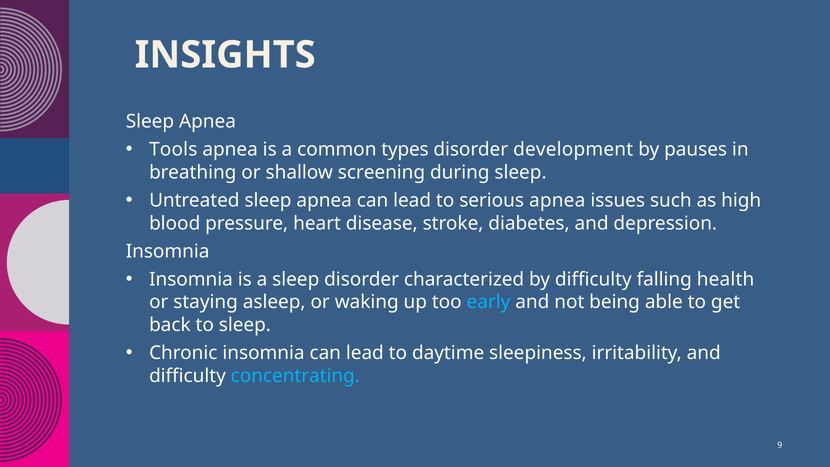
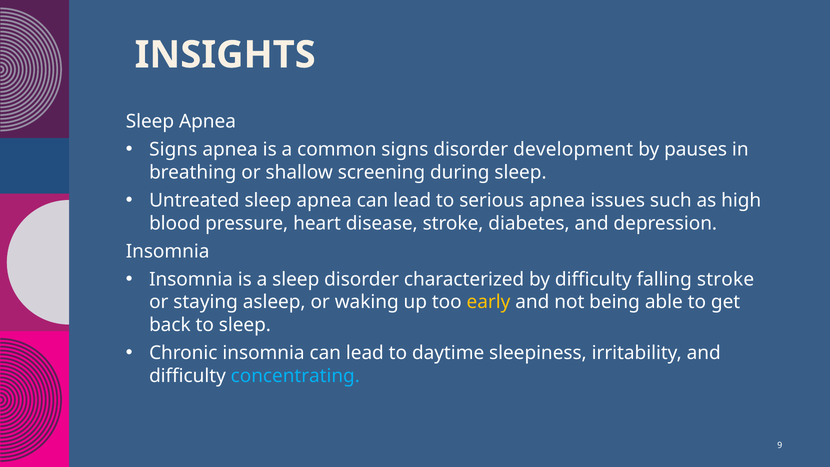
Tools: Tools -> Signs (173, 150)
common types: types -> signs (405, 150)
falling health: health -> stroke (726, 279)
early colour: light blue -> yellow (488, 302)
